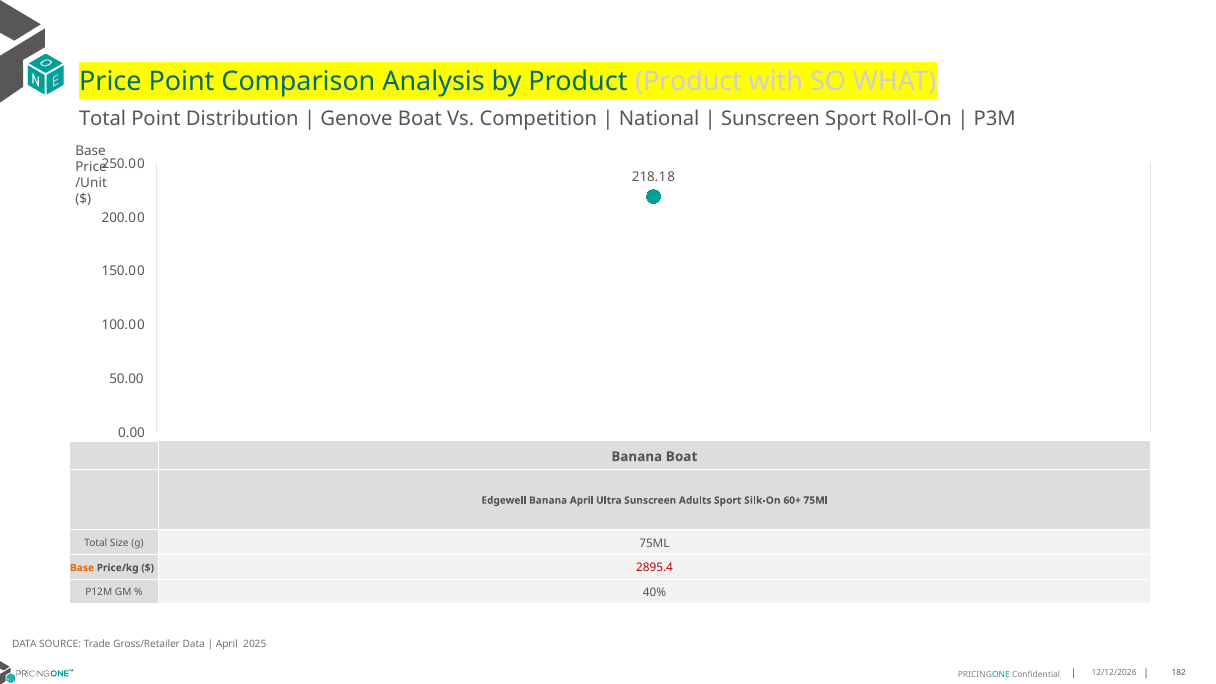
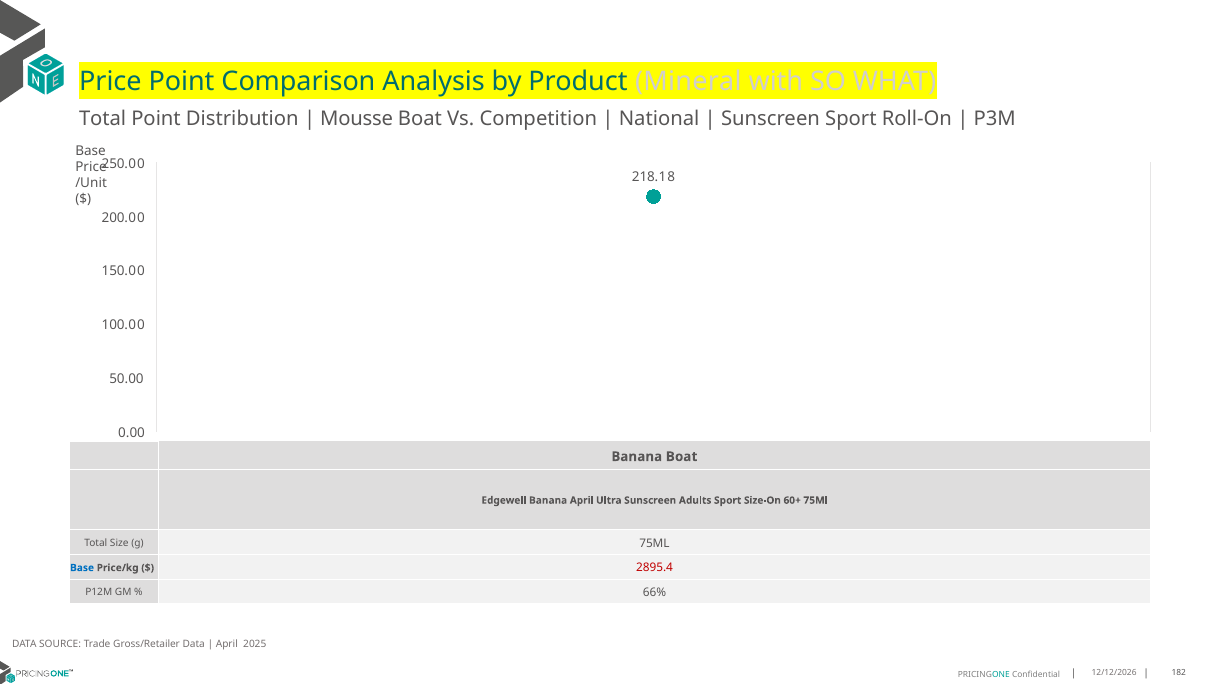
Product Product: Product -> Mineral (688, 82)
Genove: Genove -> Mousse (357, 119)
Silk-On: Silk-On -> Size-On (762, 500)
Base colour: orange -> blue (82, 568)
40%: 40% -> 66% (655, 593)
